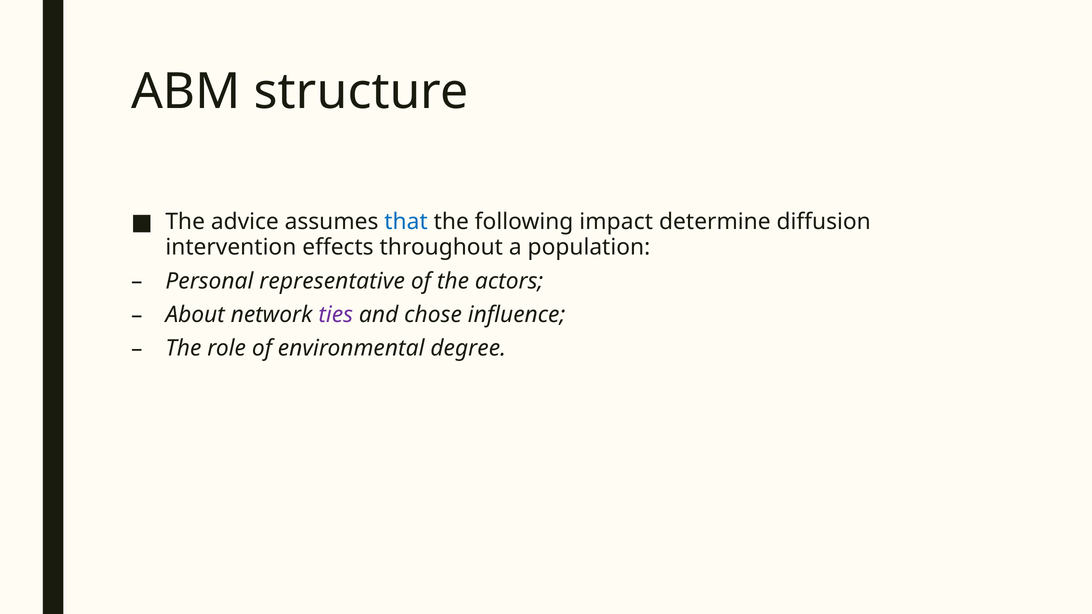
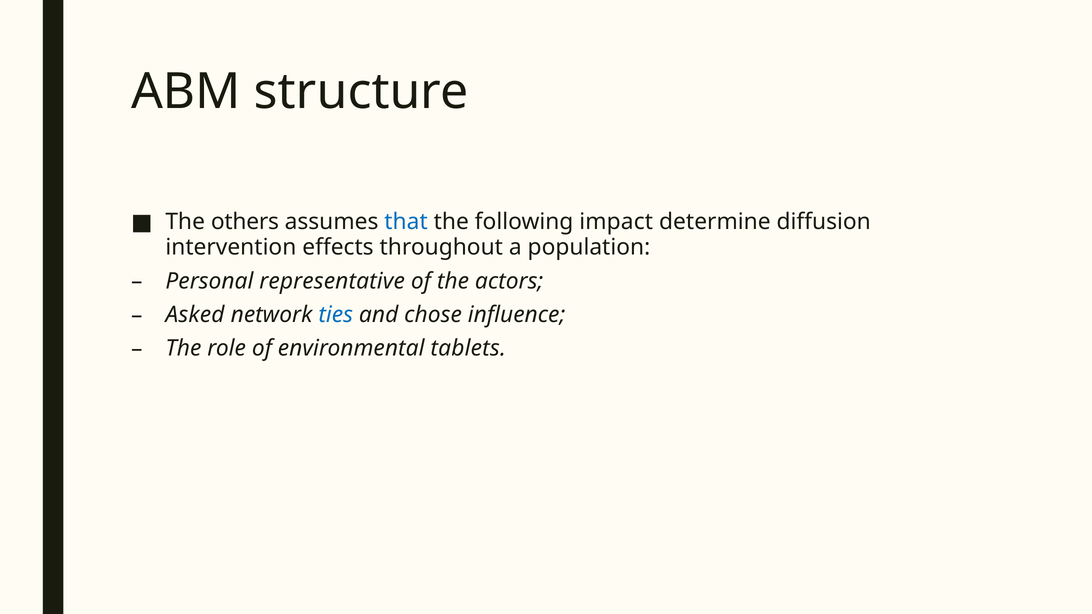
advice: advice -> others (245, 222)
About: About -> Asked (195, 315)
ties colour: purple -> blue (336, 315)
degree: degree -> tablets (468, 348)
